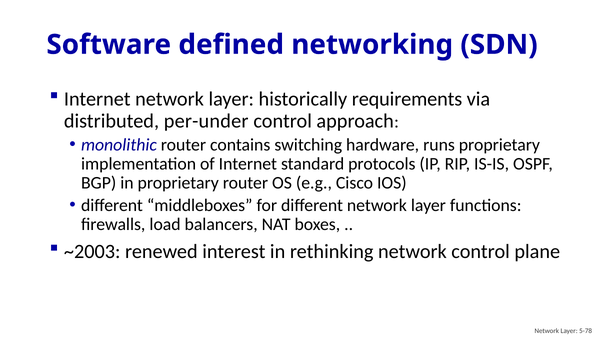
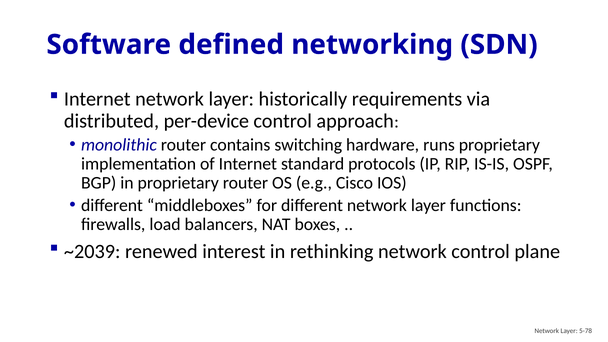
per-under: per-under -> per-device (206, 121)
~2003: ~2003 -> ~2039 (92, 251)
